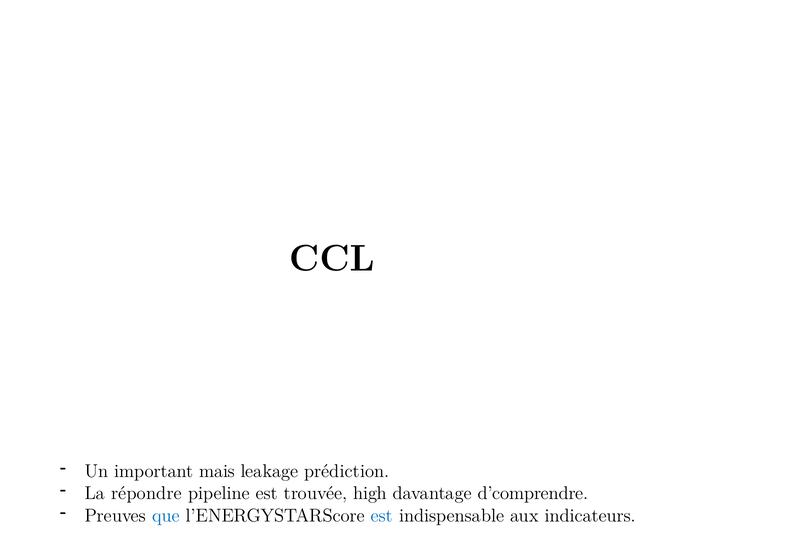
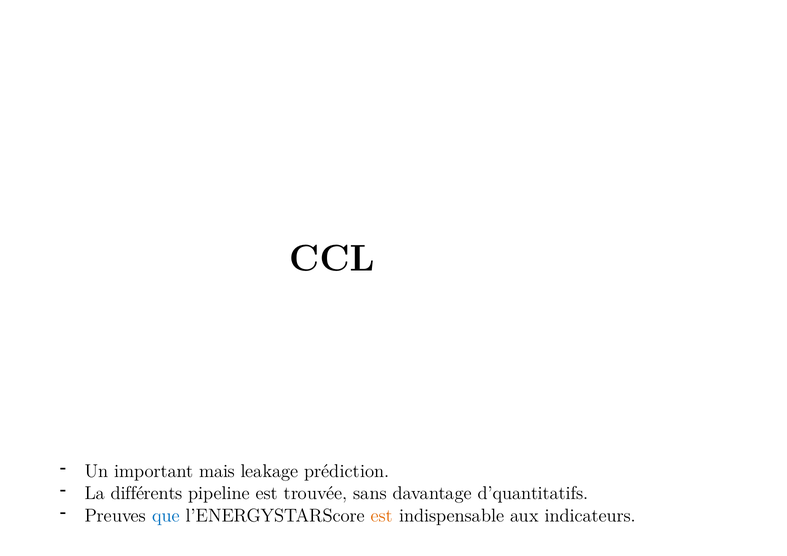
répondre: répondre -> différents (147, 493)
high: high -> sans (370, 493)
d’comprendre: d’comprendre -> d’quantitatifs (533, 493)
est colour: blue -> orange (382, 516)
